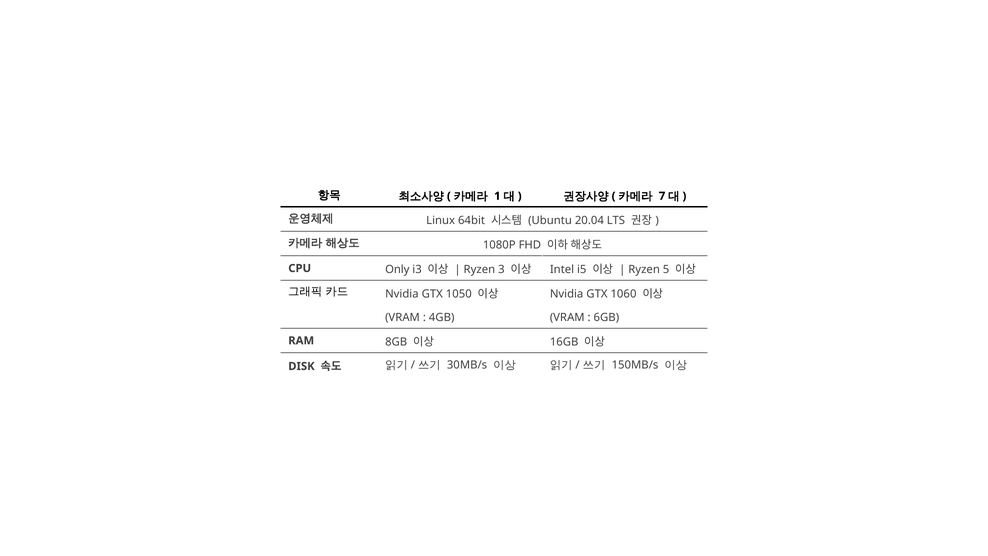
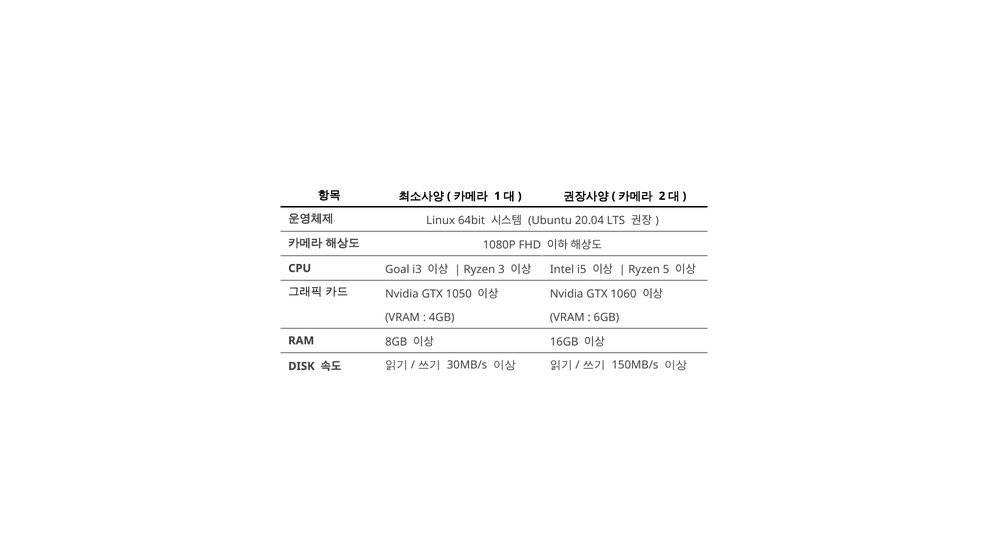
7: 7 -> 2 (662, 196)
Only: Only -> Goal (397, 269)
